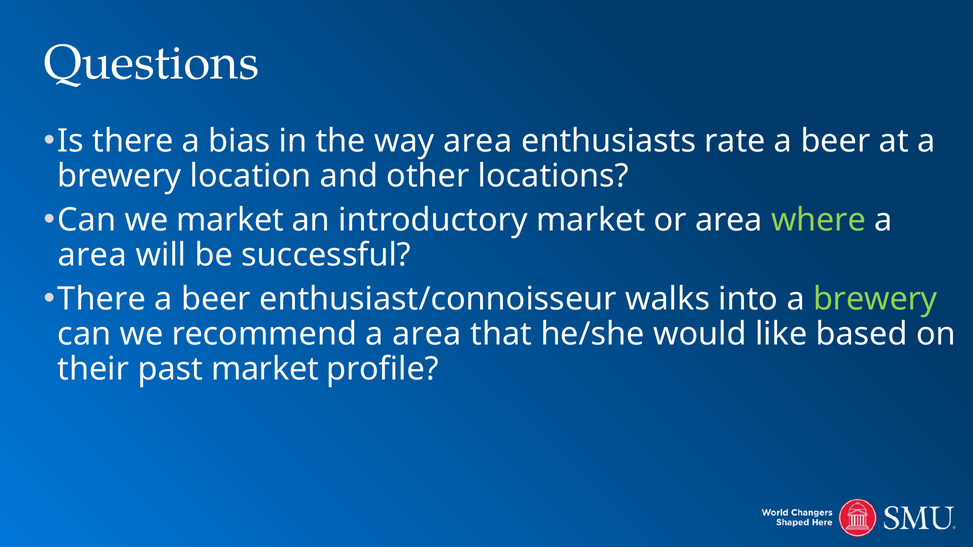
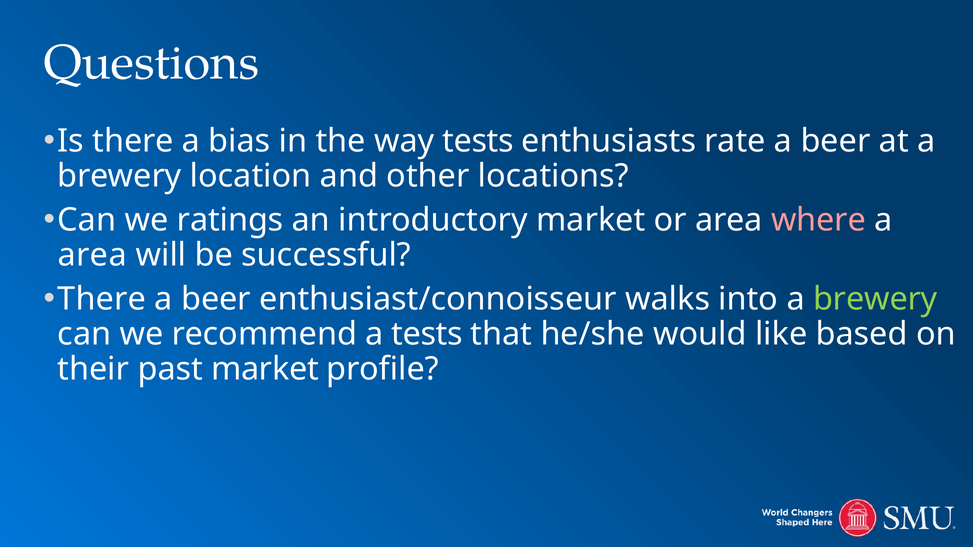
way area: area -> tests (478, 141)
we market: market -> ratings (230, 220)
where colour: light green -> pink (819, 220)
recommend a area: area -> tests (427, 334)
